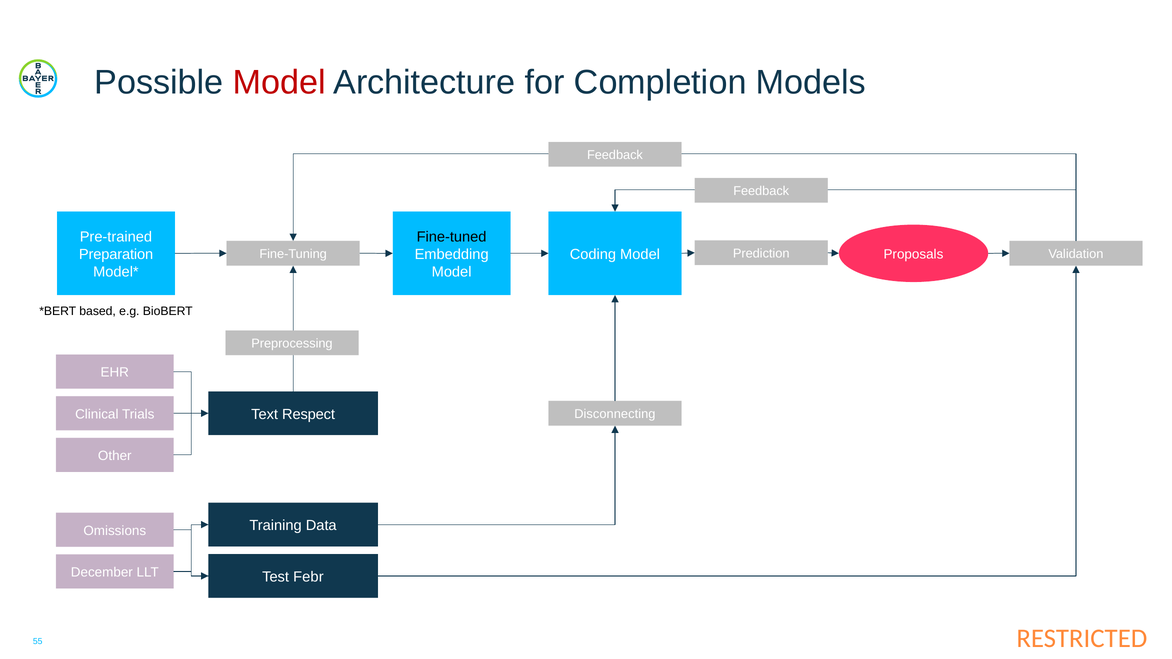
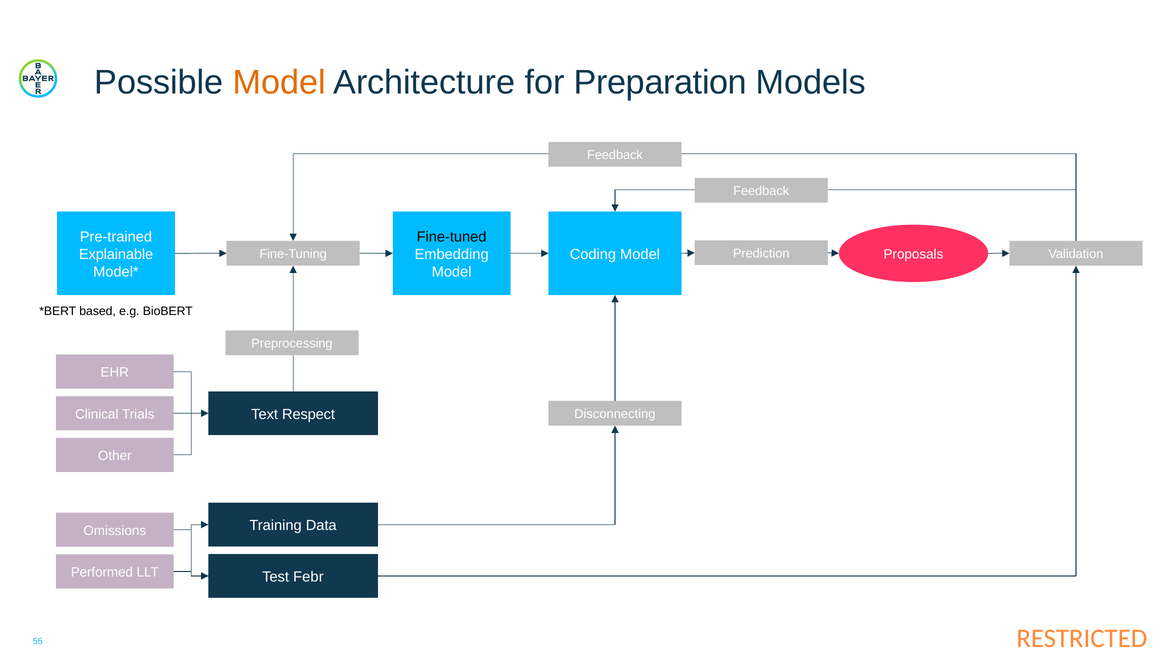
Model colour: red -> orange (279, 82)
Completion: Completion -> Preparation (660, 82)
Preparation: Preparation -> Explainable (116, 254)
December: December -> Performed (102, 573)
